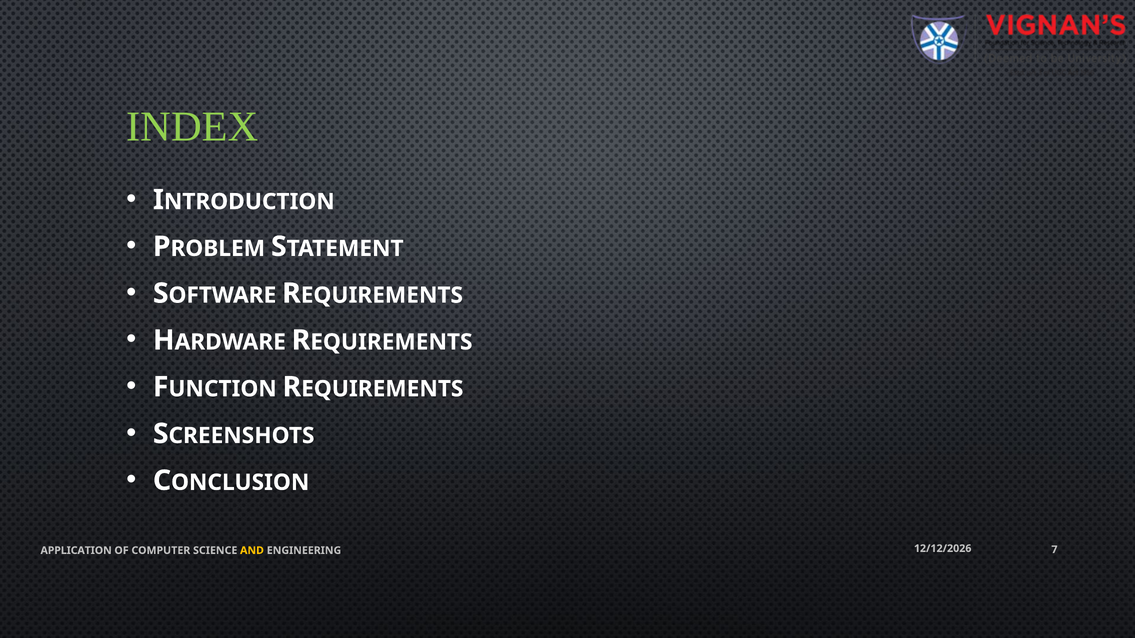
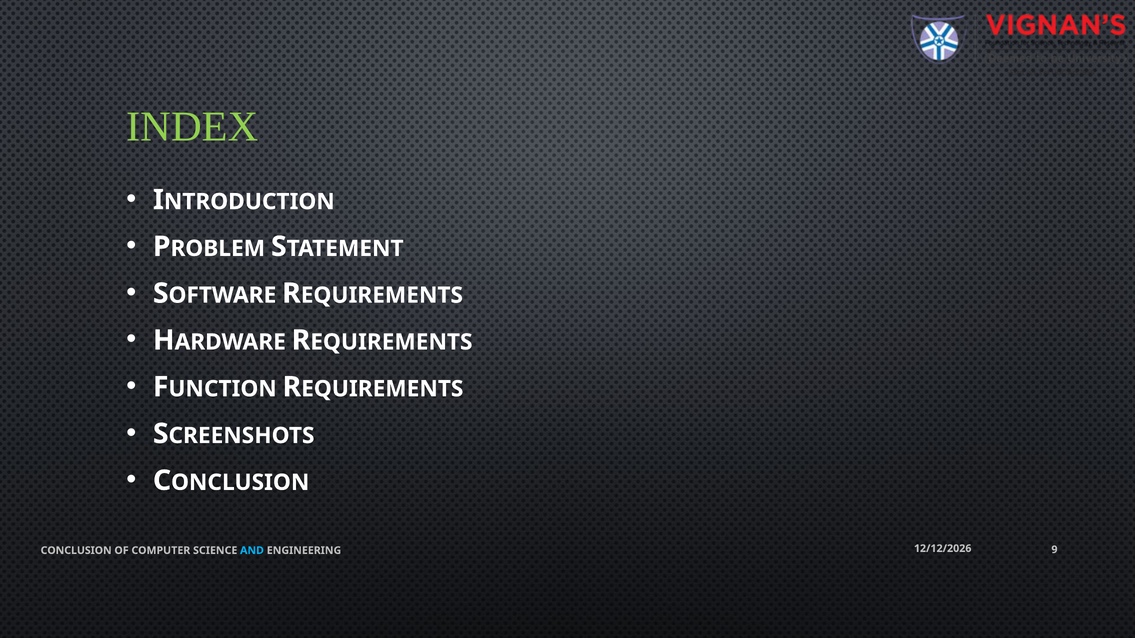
APPLICATION: APPLICATION -> CONCLUSION (76, 551)
AND colour: yellow -> light blue (252, 551)
7: 7 -> 9 (1054, 550)
